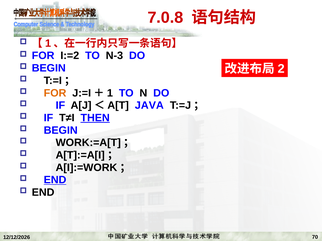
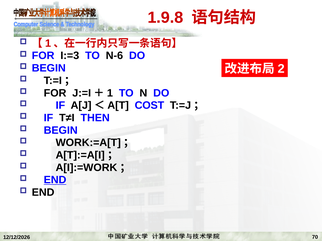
7.0.8: 7.0.8 -> 1.9.8 (165, 18)
I:=2: I:=2 -> I:=3 (70, 56)
N-3: N-3 -> N-6 (114, 56)
FOR colour: orange -> black (55, 93)
JAVA: JAVA -> COST (149, 106)
THEN underline: present -> none (95, 118)
